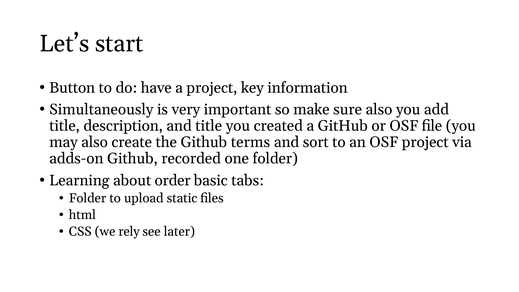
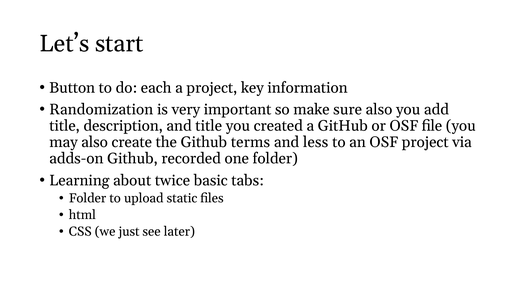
have: have -> each (156, 88)
Simultaneously: Simultaneously -> Randomization (101, 110)
sort: sort -> less (316, 142)
order: order -> twice (172, 180)
rely: rely -> just (129, 232)
